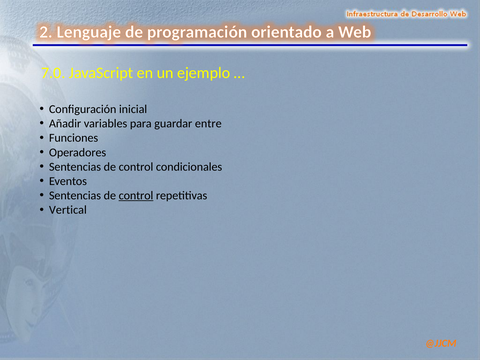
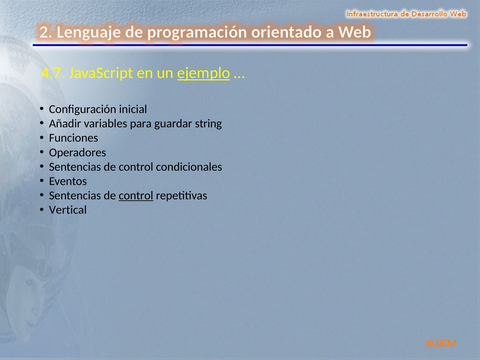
7.0: 7.0 -> 4.7 (53, 73)
ejemplo underline: none -> present (204, 73)
entre: entre -> string (208, 124)
